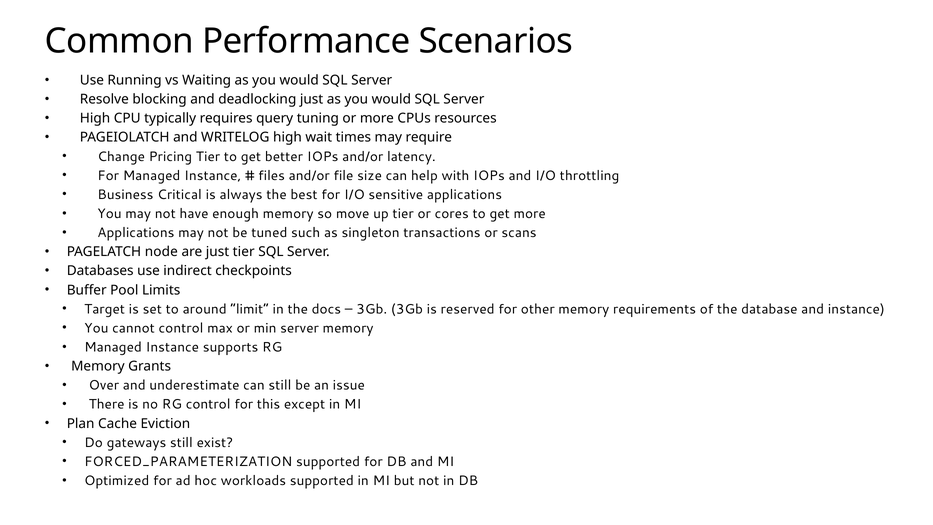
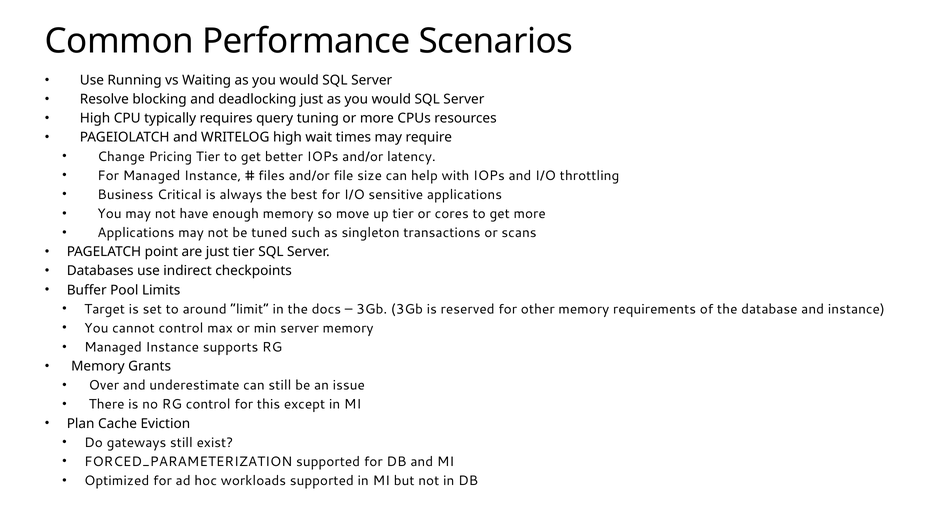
node: node -> point (161, 252)
